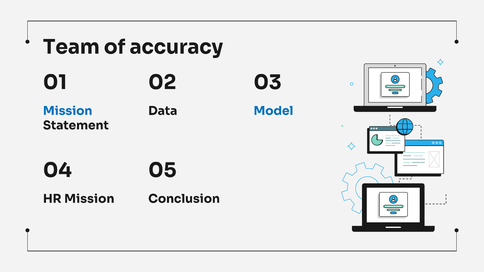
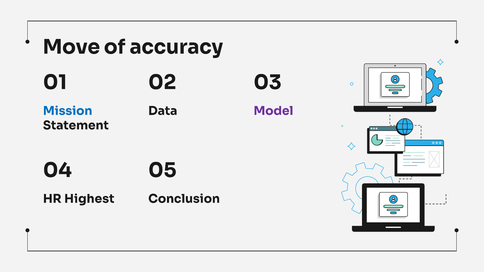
Team: Team -> Move (71, 47)
Model colour: blue -> purple (273, 111)
HR Mission: Mission -> Highest (89, 199)
